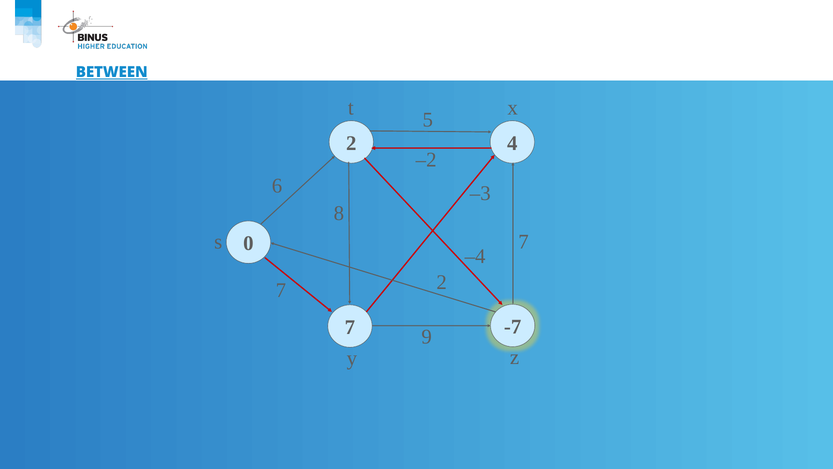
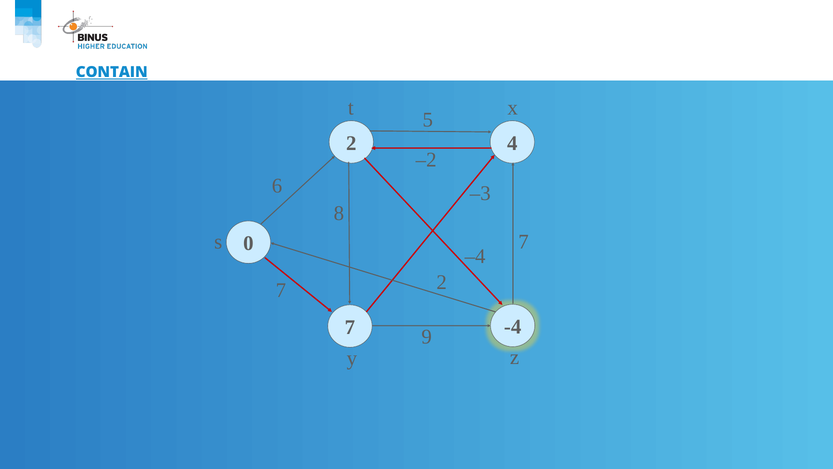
BETWEEN: BETWEEN -> CONTAIN (112, 72)
-7: -7 -> -4 (513, 327)
